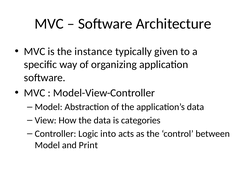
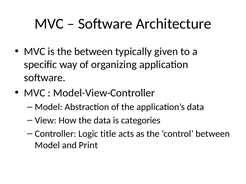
the instance: instance -> between (94, 52)
into: into -> title (108, 134)
